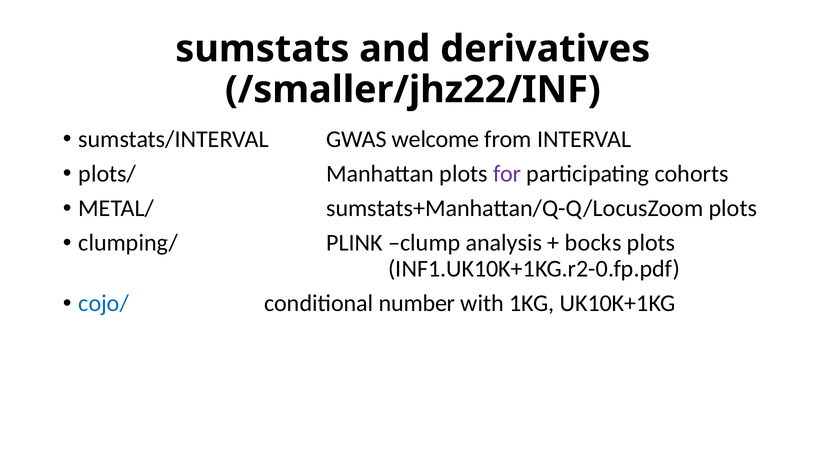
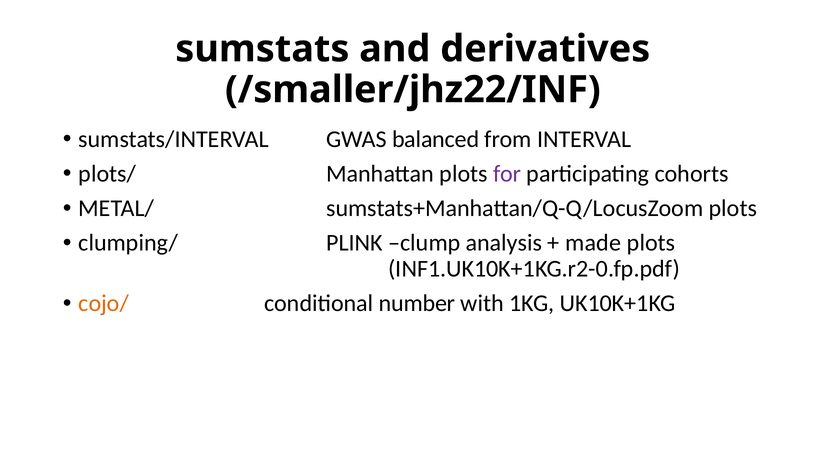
welcome: welcome -> balanced (436, 140)
bocks: bocks -> made (593, 243)
cojo/ colour: blue -> orange (104, 304)
